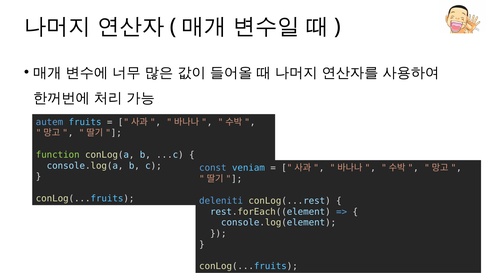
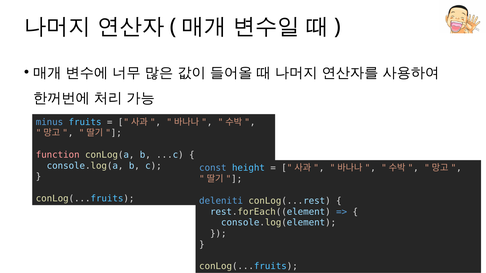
autem: autem -> minus (49, 122)
function colour: light green -> pink (58, 155)
veniam: veniam -> height (248, 168)
